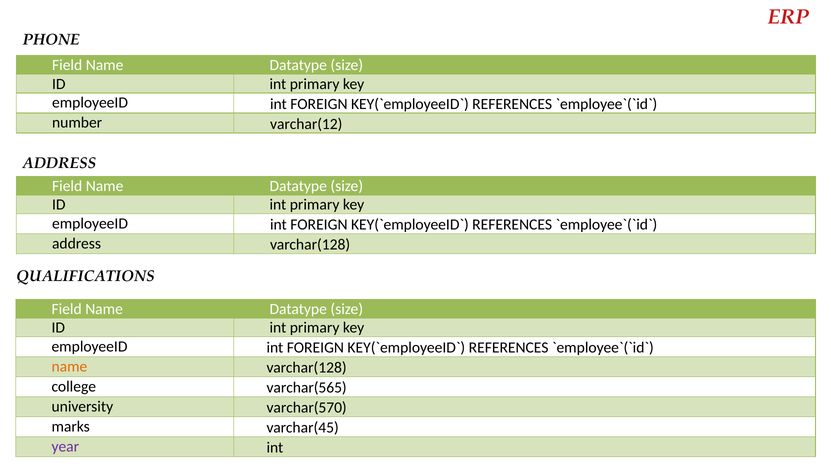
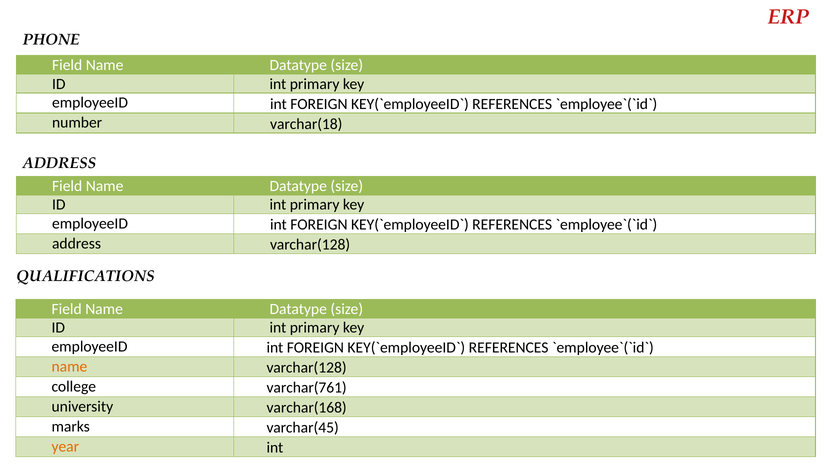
varchar(12: varchar(12 -> varchar(18 (306, 124)
varchar(565: varchar(565 -> varchar(761 (307, 388)
varchar(570: varchar(570 -> varchar(168 (307, 408)
year colour: purple -> orange (65, 447)
